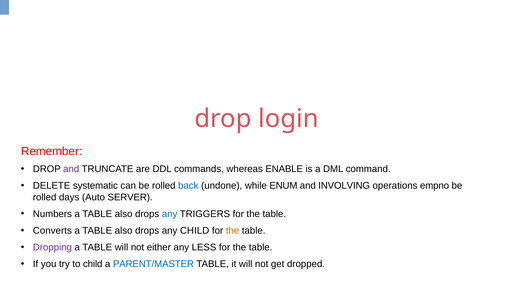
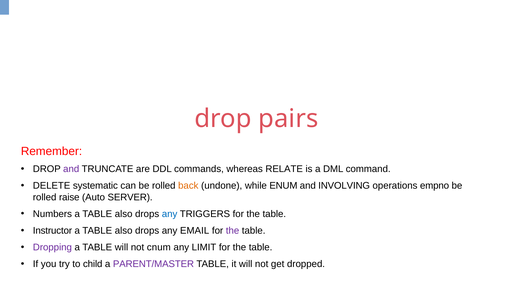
login: login -> pairs (288, 118)
ENABLE: ENABLE -> RELATE (284, 169)
back colour: blue -> orange (188, 185)
days: days -> raise (69, 197)
Converts: Converts -> Instructor (52, 230)
any CHILD: CHILD -> EMAIL (195, 230)
the colour: orange -> purple (233, 230)
either: either -> cnum (159, 247)
LESS: LESS -> LIMIT (204, 247)
PARENT/MASTER colour: blue -> purple (153, 264)
